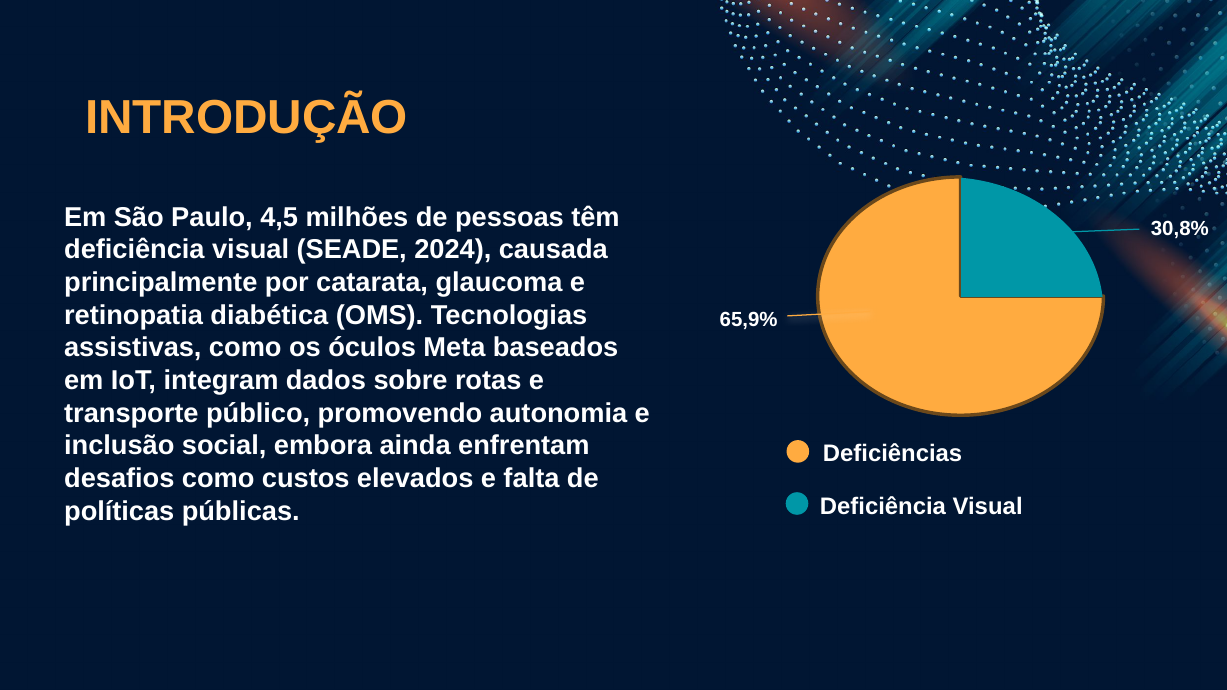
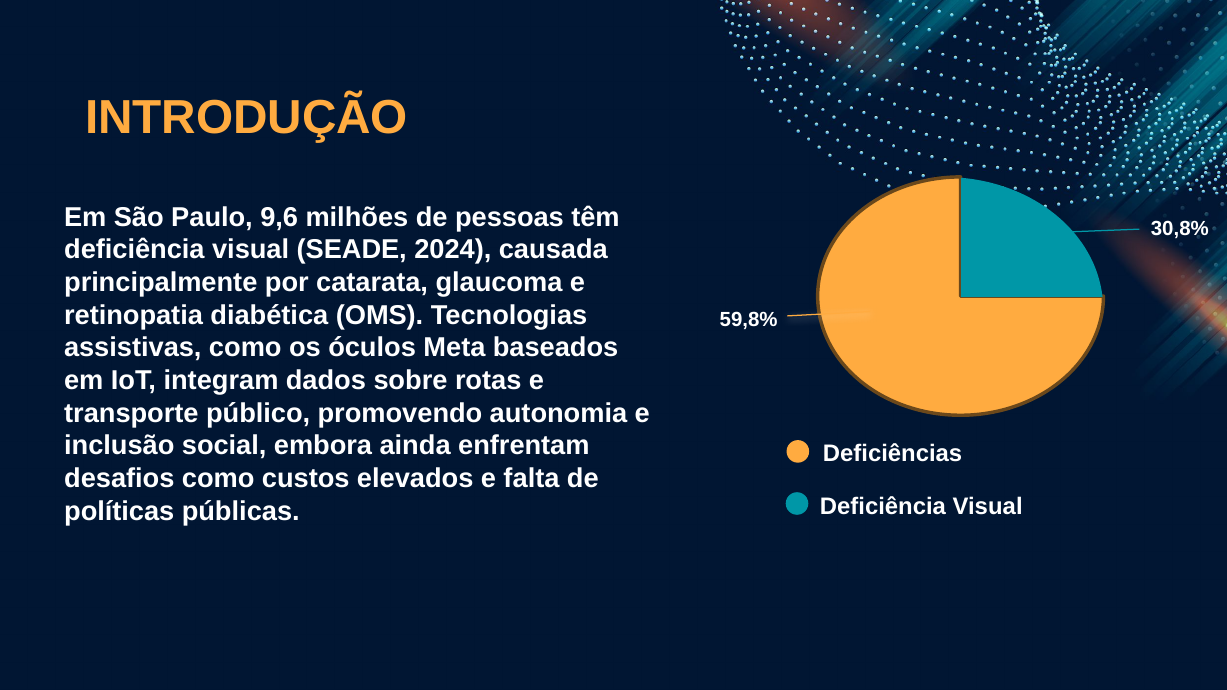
4,5: 4,5 -> 9,6 (279, 217)
65,9%: 65,9% -> 59,8% (749, 320)
